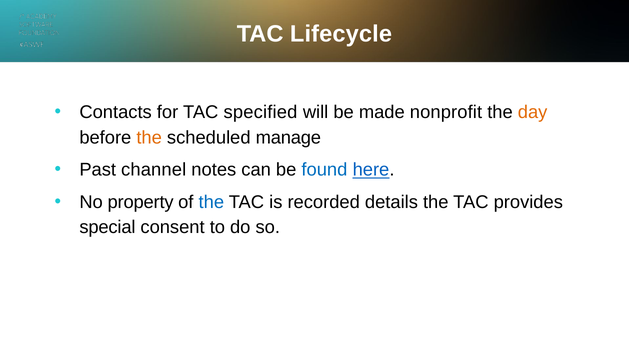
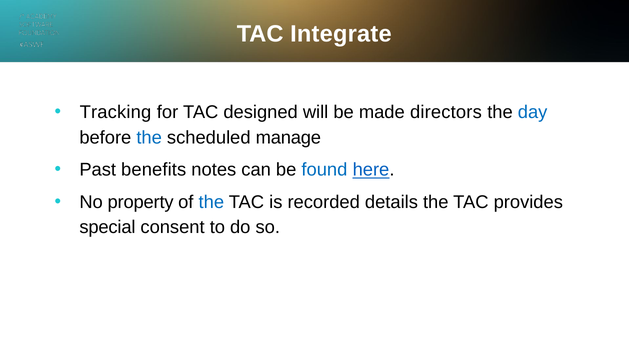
Lifecycle: Lifecycle -> Integrate (341, 34)
Contacts: Contacts -> Tracking (115, 112)
specified: specified -> designed (261, 112)
nonprofit: nonprofit -> directors (446, 112)
day colour: orange -> blue (533, 112)
the colour: orange -> blue (149, 137)
channel: channel -> benefits (154, 170)
